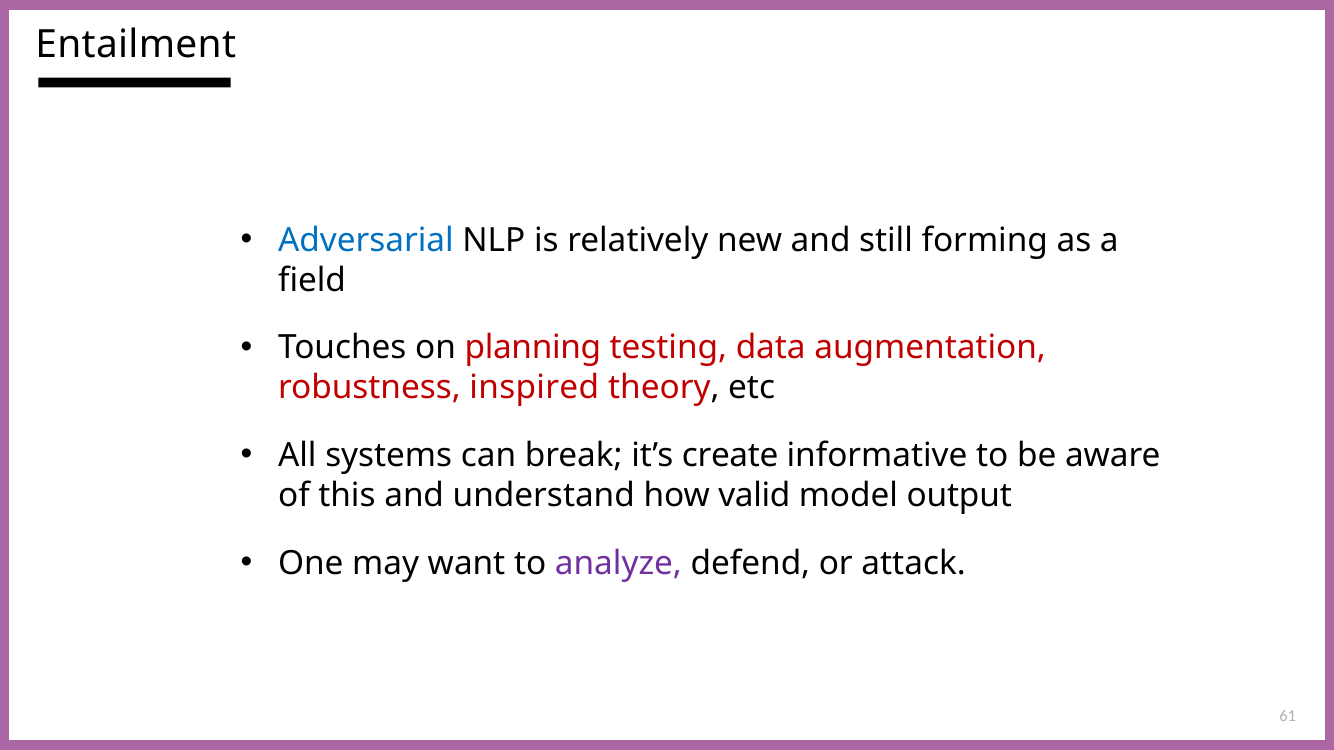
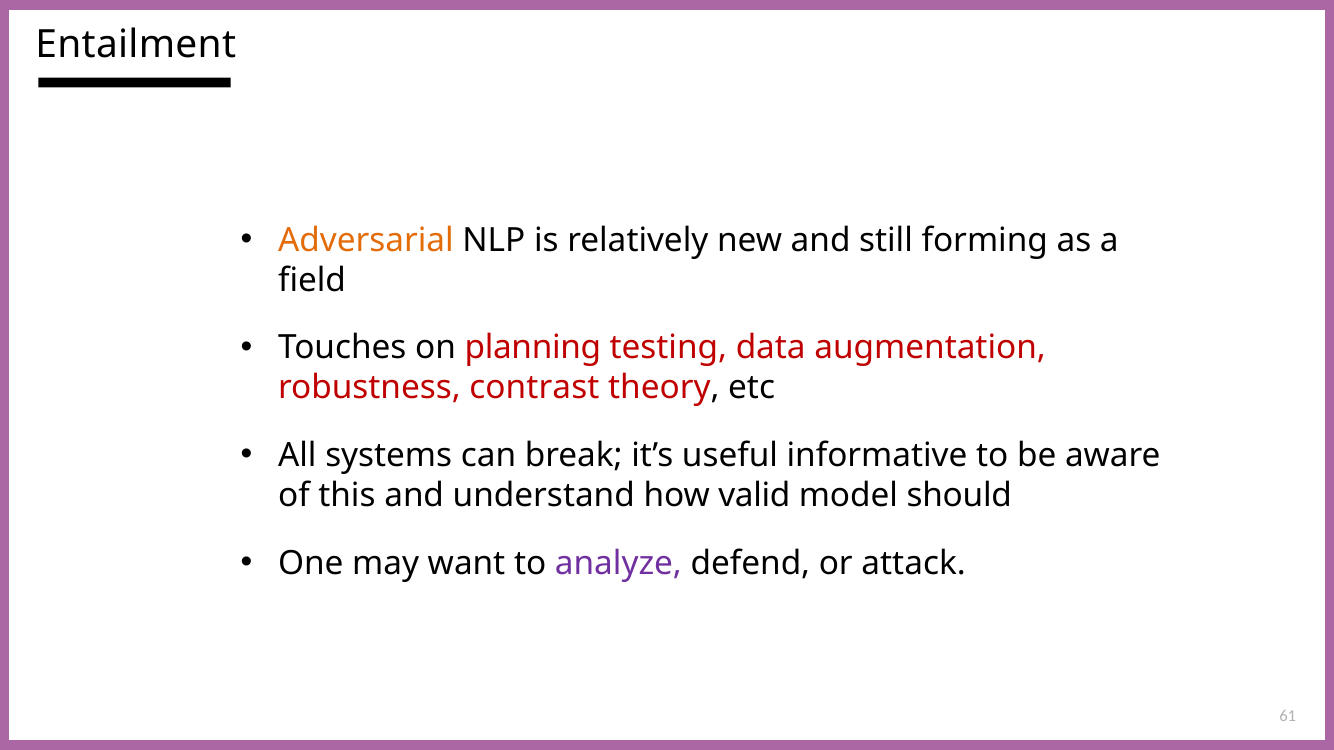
Adversarial colour: blue -> orange (366, 240)
inspired: inspired -> contrast (534, 388)
create: create -> useful (730, 456)
output: output -> should (959, 496)
